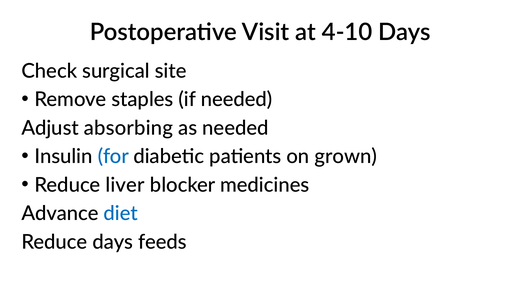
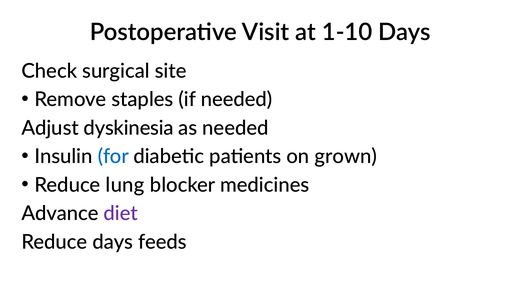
4-10: 4-10 -> 1-10 (347, 32)
absorbing: absorbing -> dyskinesia (129, 128)
liver: liver -> lung (125, 185)
diet colour: blue -> purple (121, 213)
